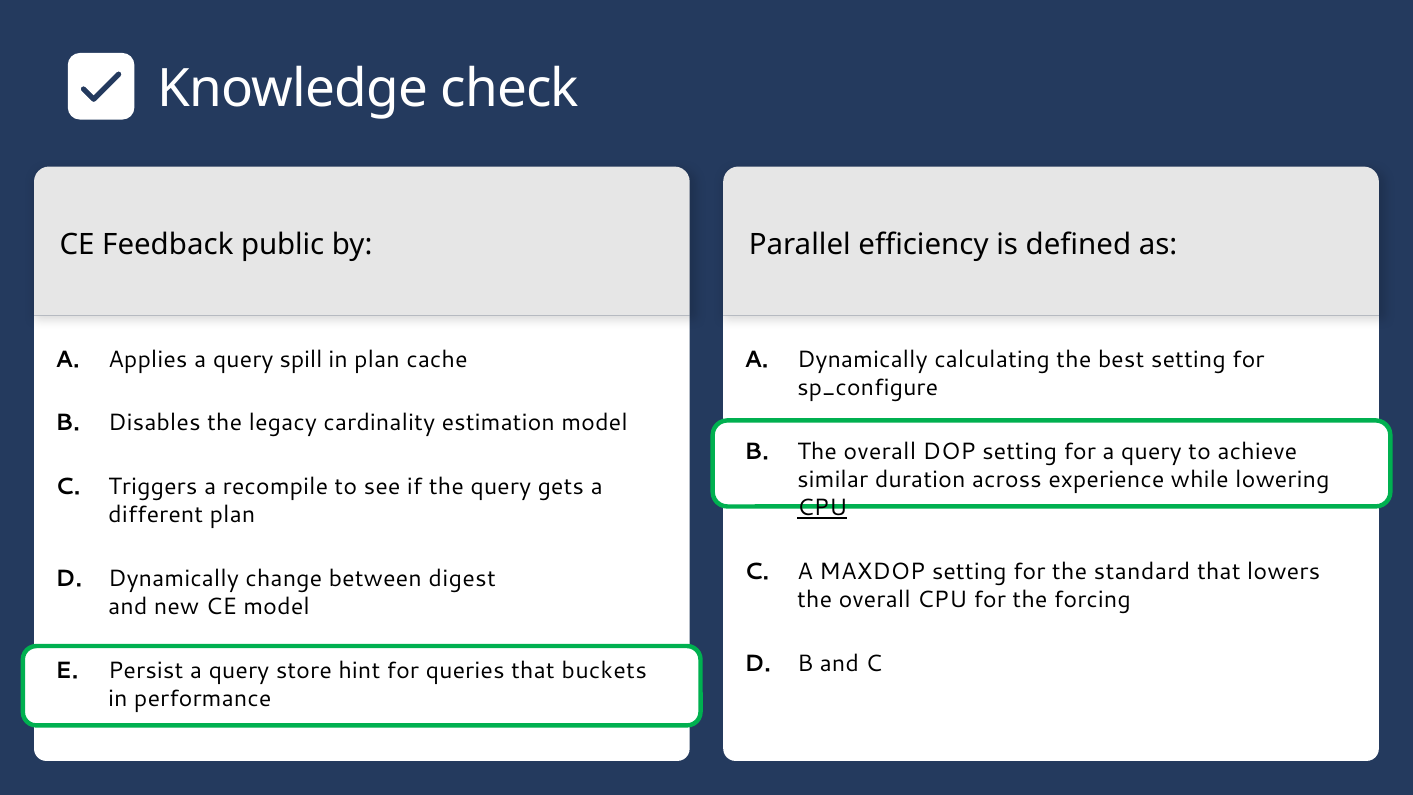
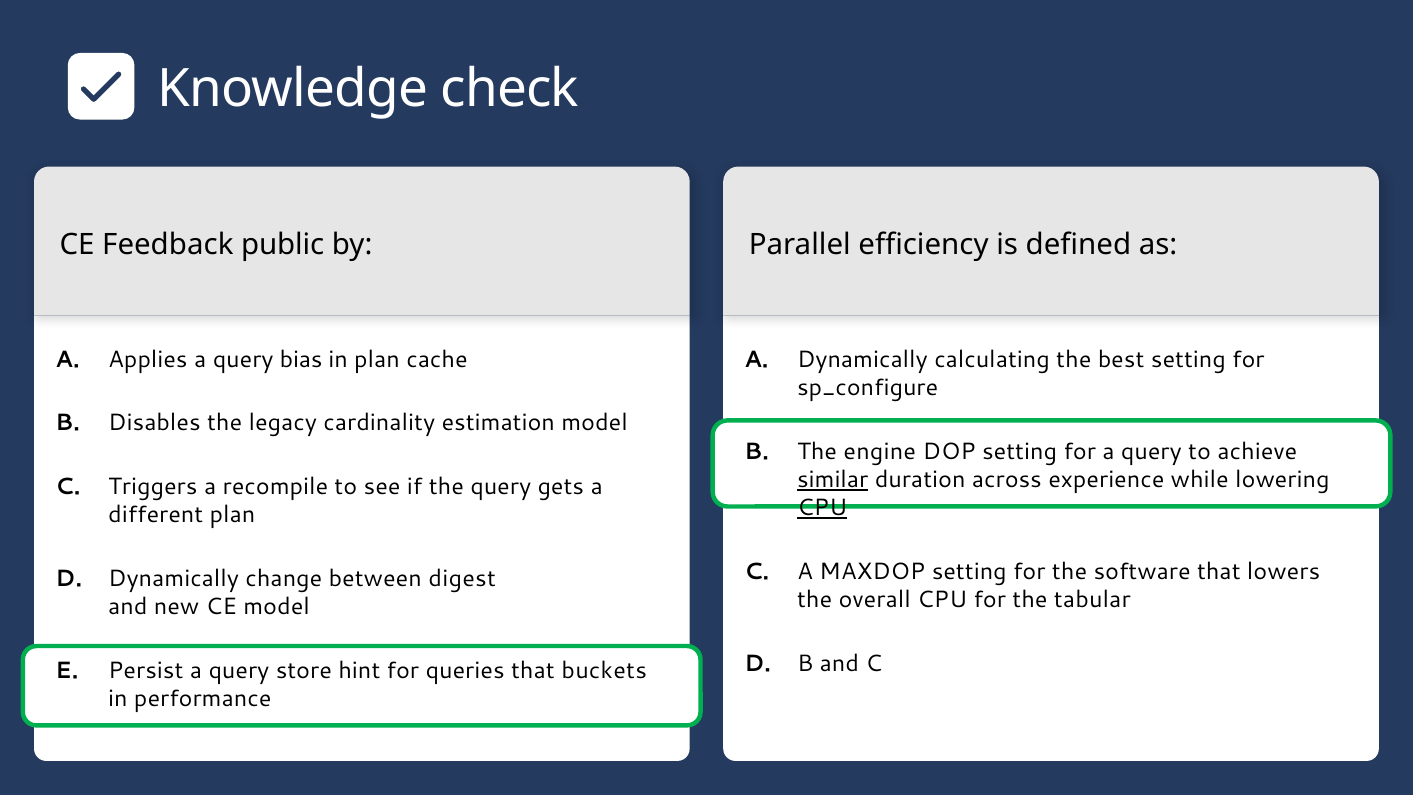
spill: spill -> bias (301, 359)
overall: overall -> engine (880, 451)
similar underline: none -> present (833, 480)
standard: standard -> software (1142, 571)
forcing: forcing -> tabular (1092, 600)
